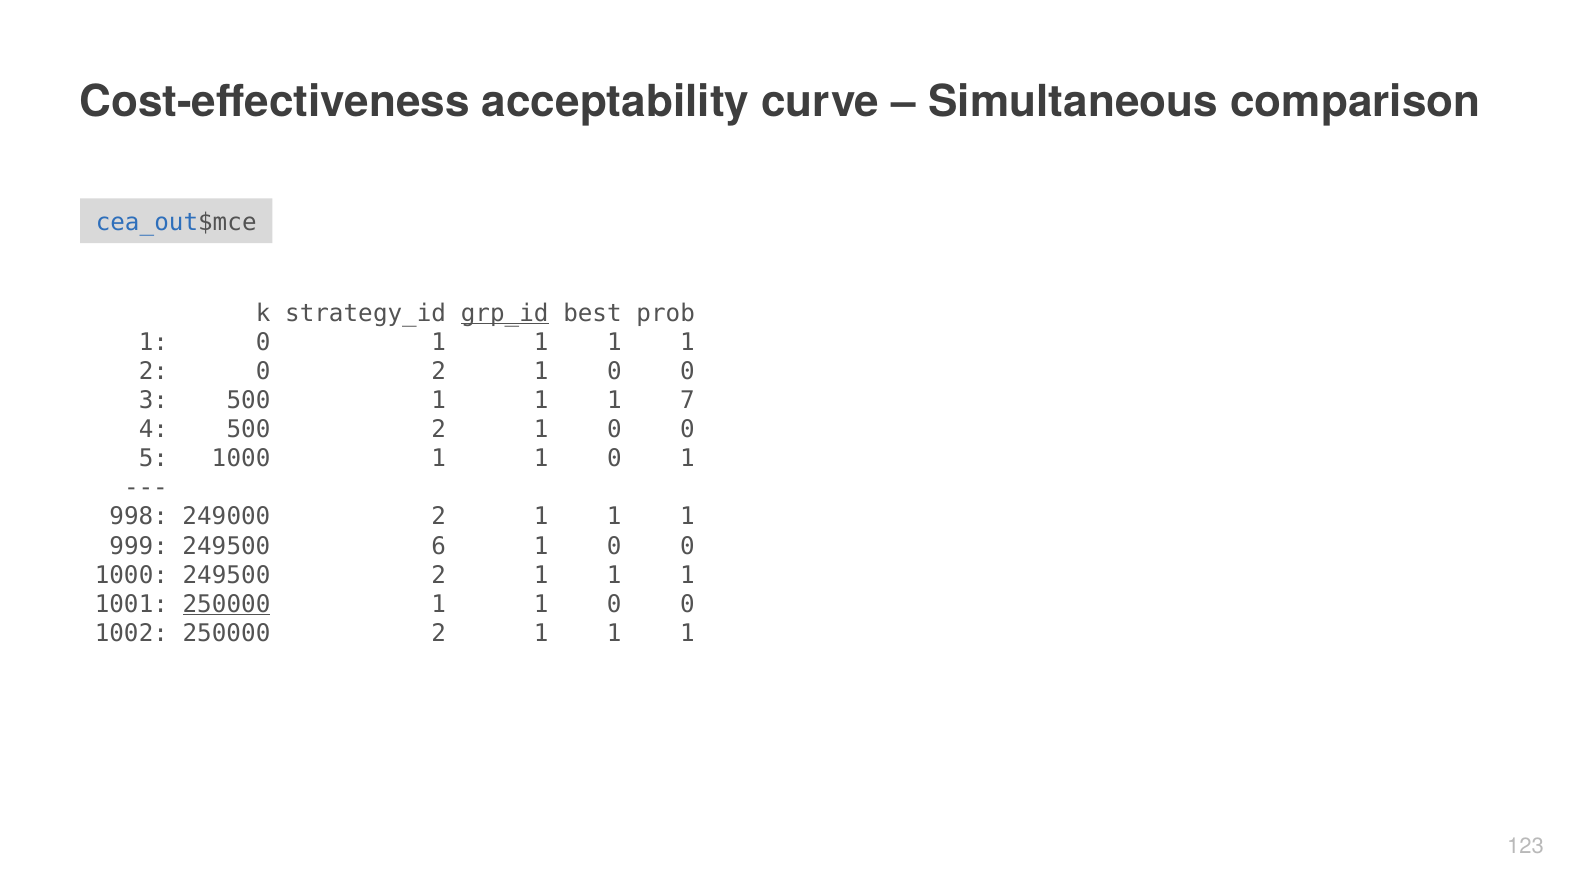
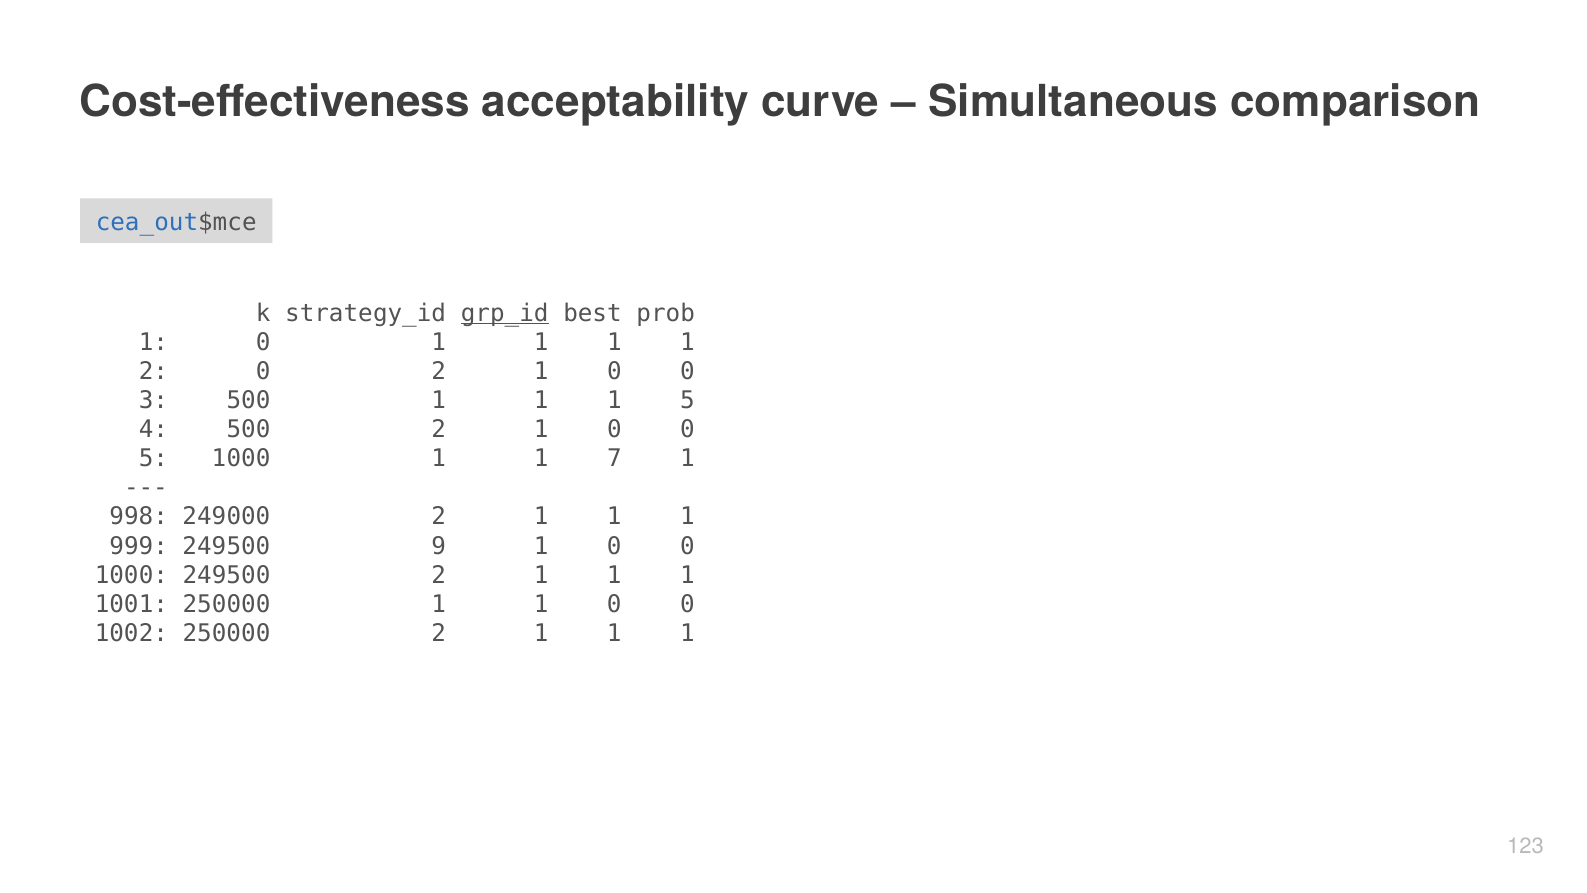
1 7: 7 -> 5 (688, 400)
1000 1 1 0: 0 -> 7 (614, 459)
6: 6 -> 9 (439, 546)
250000 underline: present -> none (226, 604)
